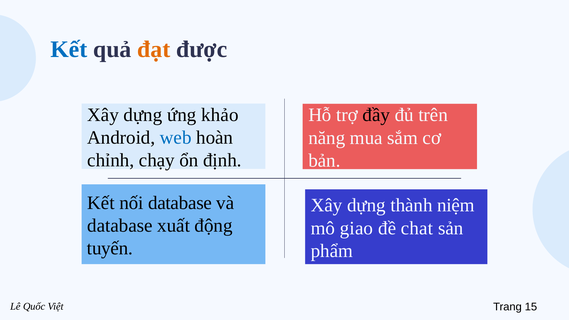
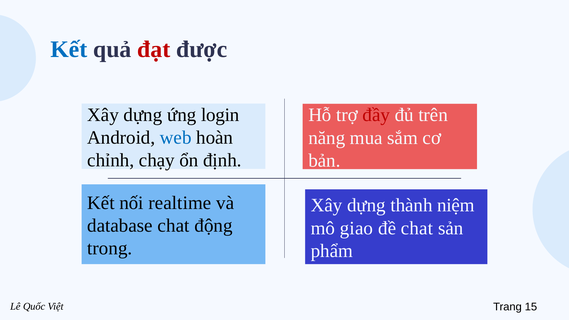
đạt colour: orange -> red (154, 49)
khảo: khảo -> login (220, 115)
đầy colour: black -> red (376, 115)
nối database: database -> realtime (180, 203)
database xuất: xuất -> chat (174, 226)
tuyến: tuyến -> trong (110, 248)
